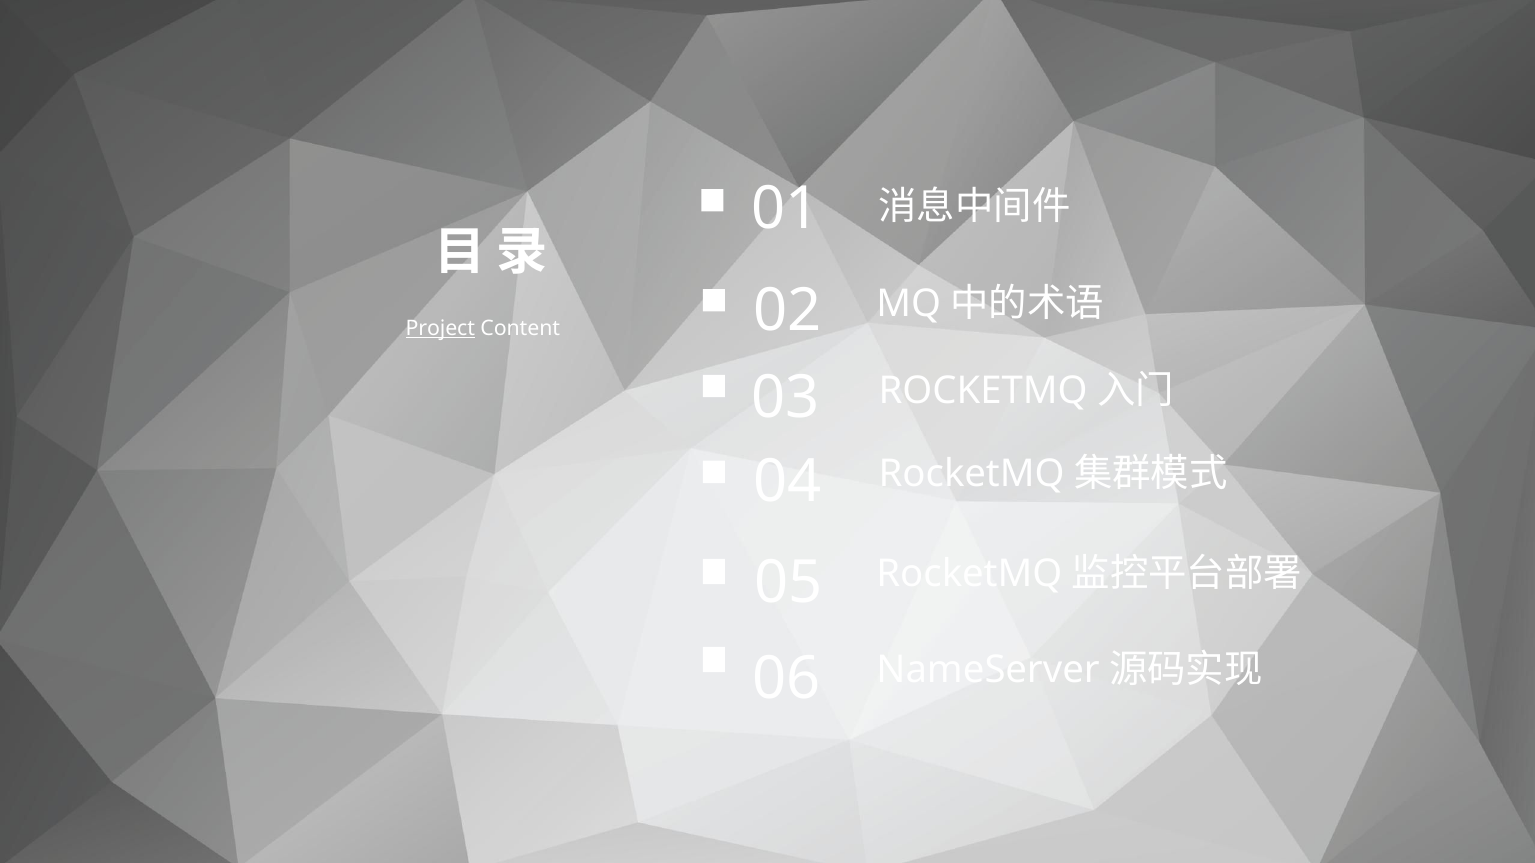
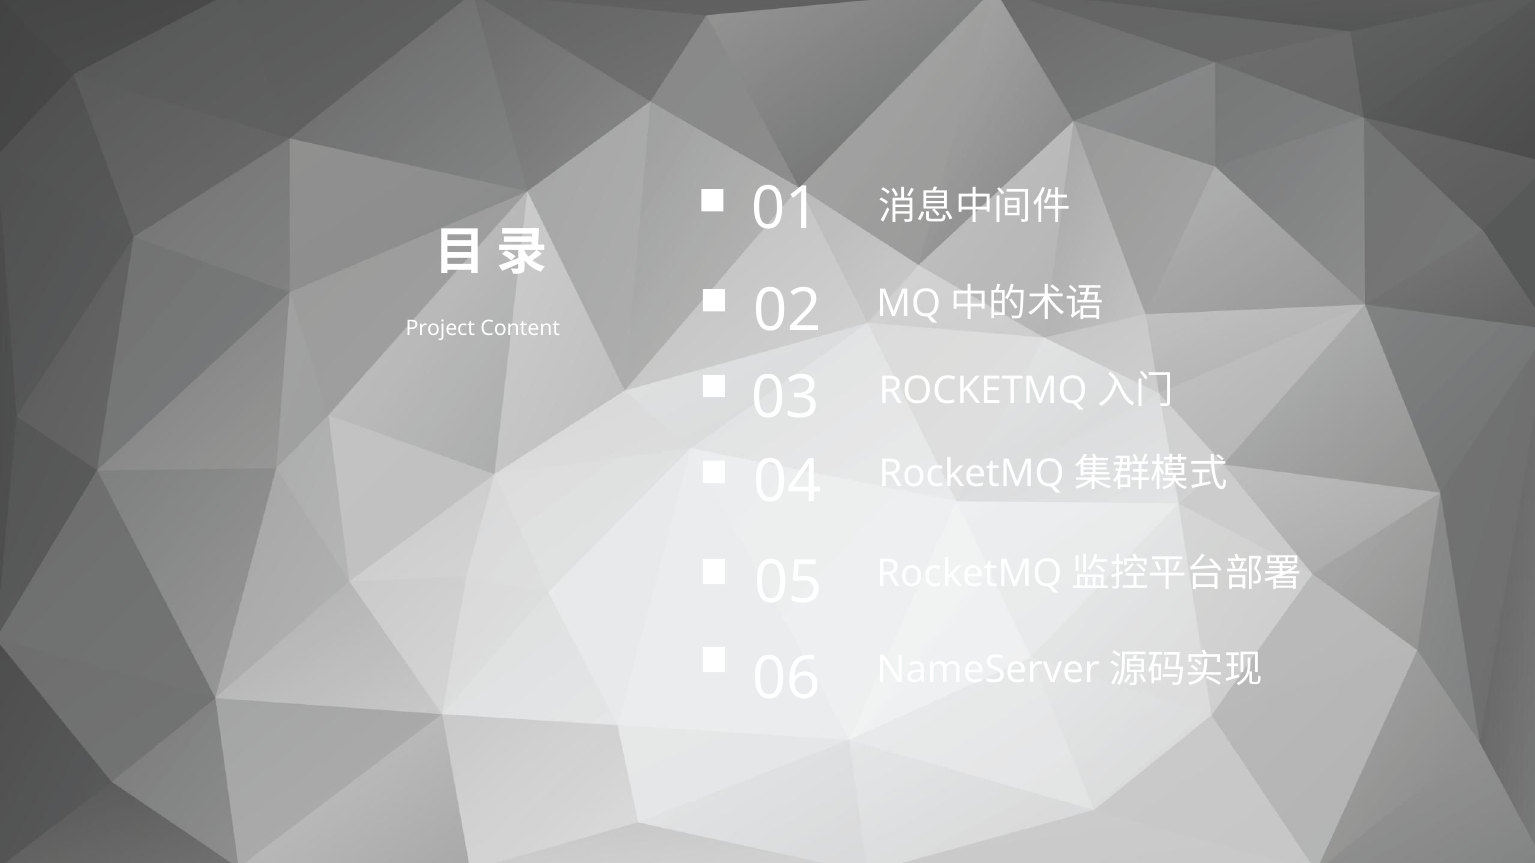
Project underline: present -> none (440, 328)
